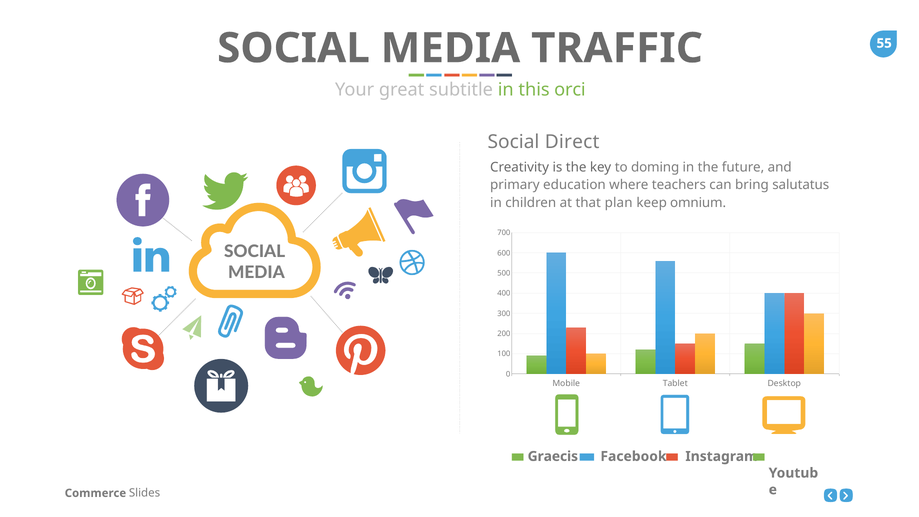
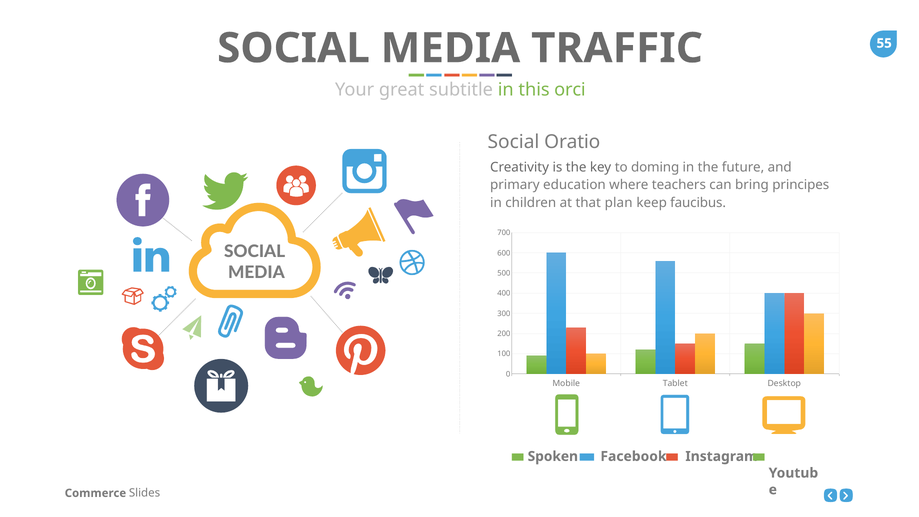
Direct: Direct -> Oratio (572, 142)
salutatus: salutatus -> principes (801, 185)
omnium: omnium -> faucibus (698, 203)
Graecis: Graecis -> Spoken (553, 456)
